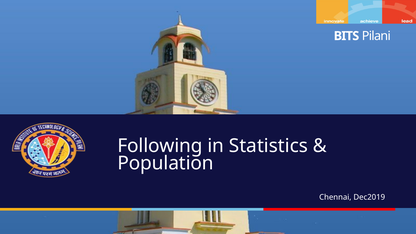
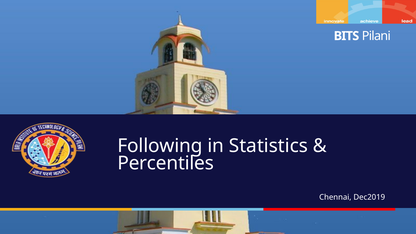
Population: Population -> Percentiles (166, 163)
